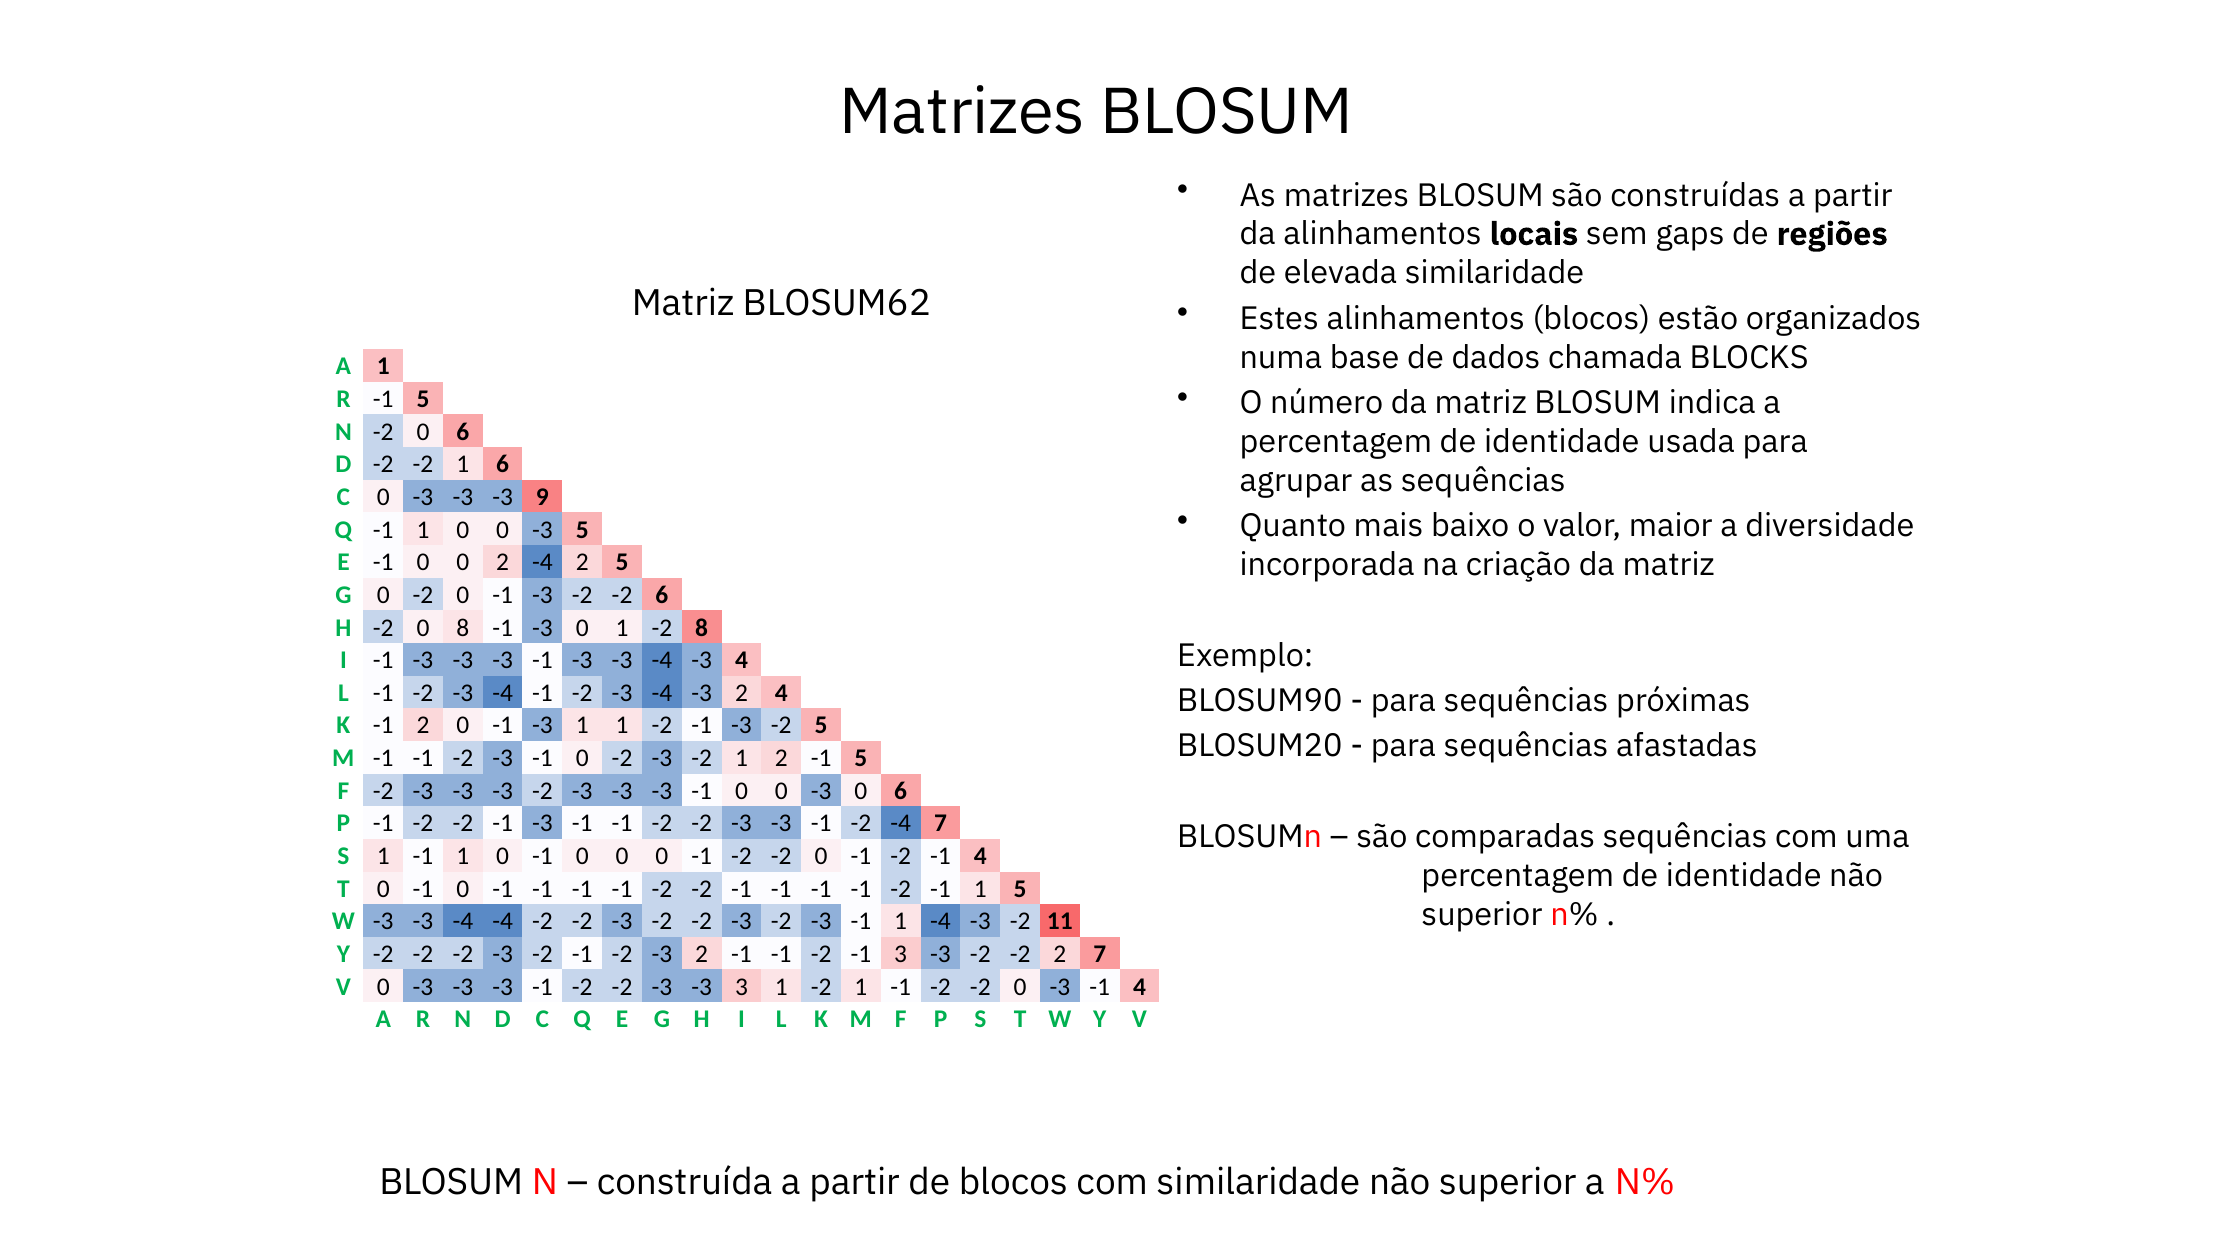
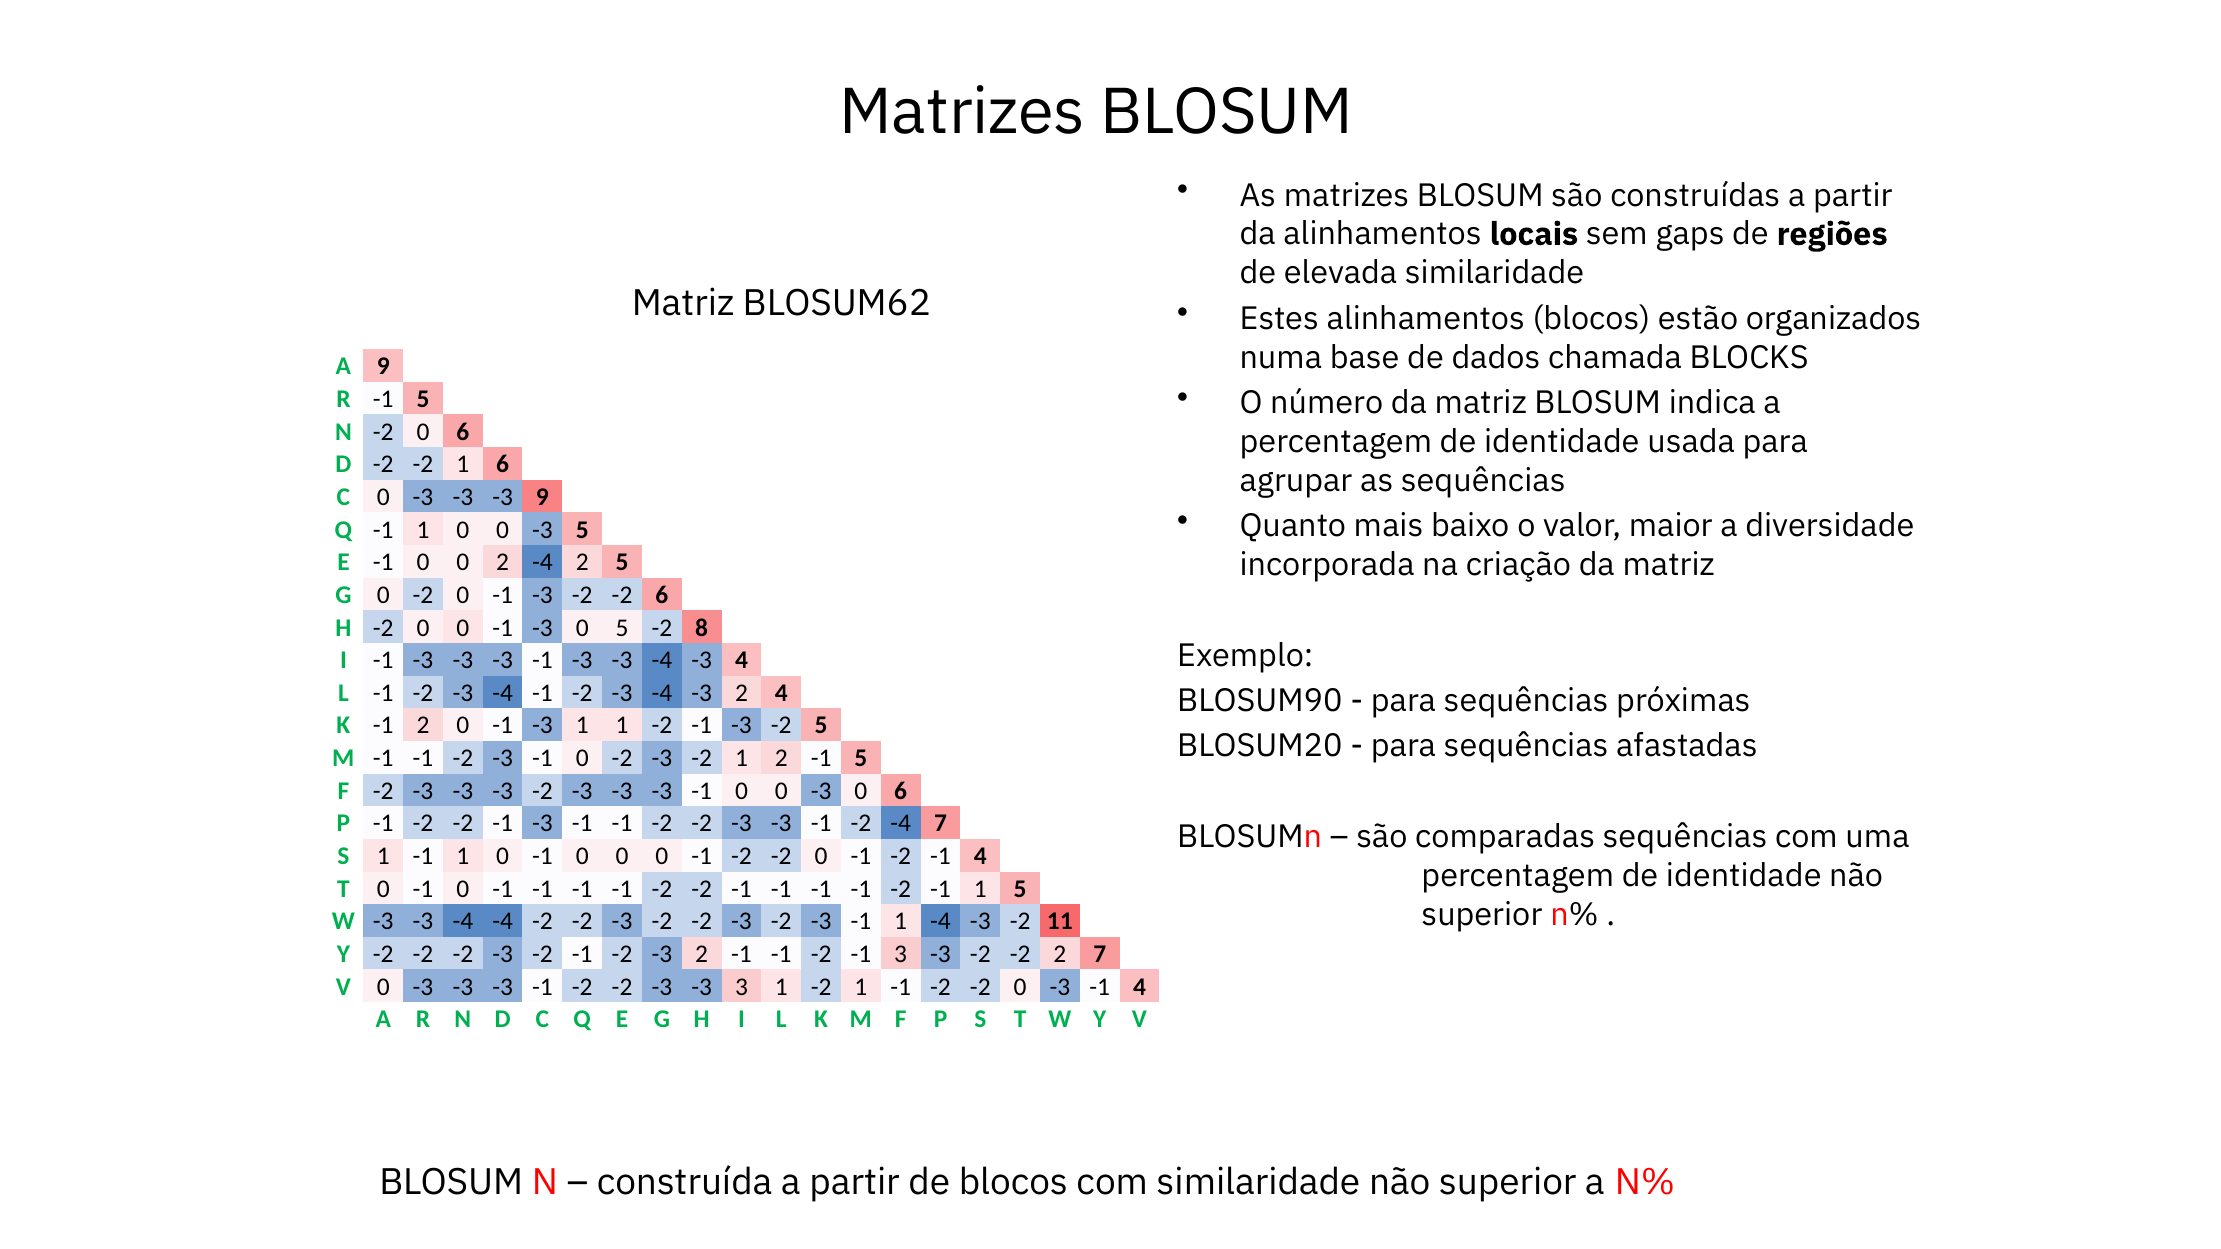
A 1: 1 -> 9 (383, 367)
-2 0 8: 8 -> 0 (463, 628)
0 1: 1 -> 5 (622, 628)
